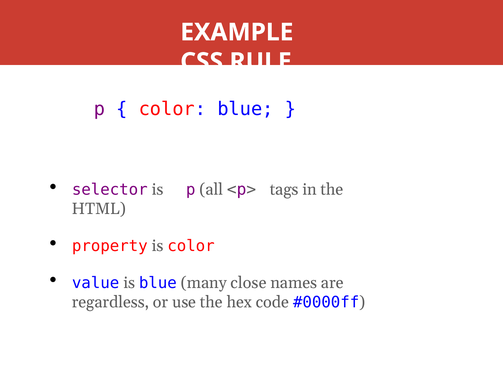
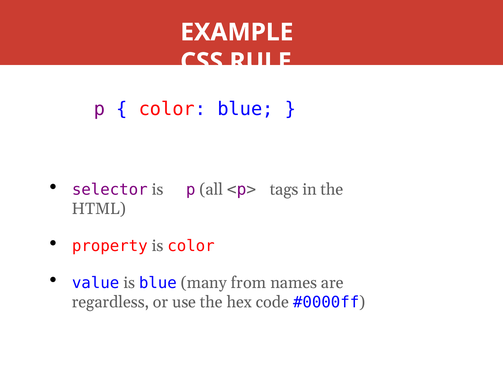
close: close -> from (249, 282)
